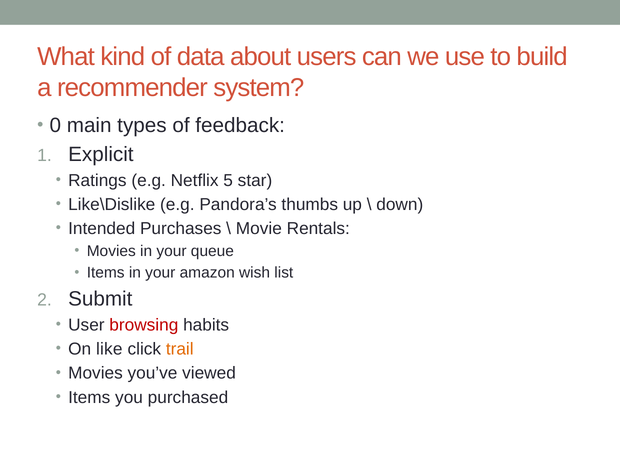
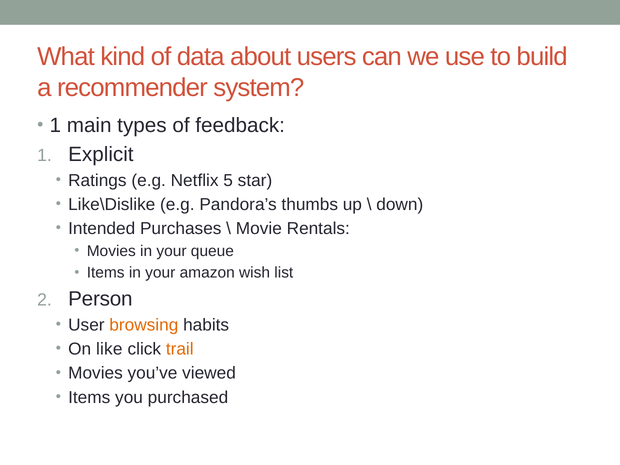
0: 0 -> 1 (55, 125)
Submit: Submit -> Person (100, 299)
browsing colour: red -> orange (144, 325)
